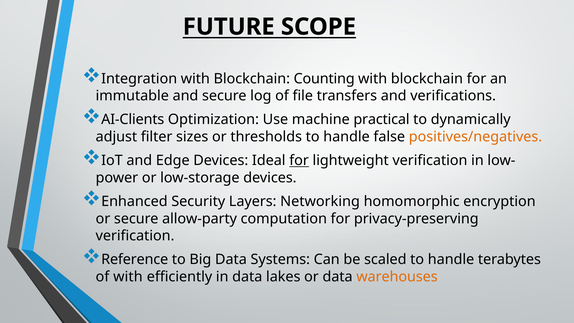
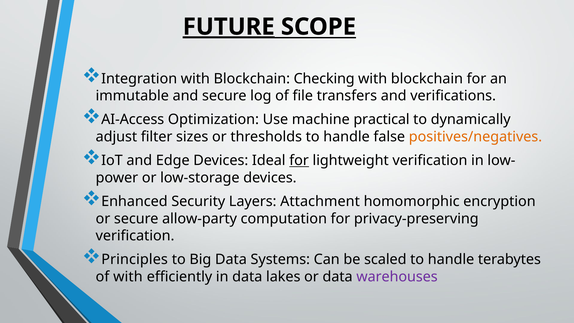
FUTURE underline: none -> present (229, 27)
Counting: Counting -> Checking (324, 79)
AI-Clients: AI-Clients -> AI-Access (133, 120)
Networking: Networking -> Attachment (320, 201)
Reference: Reference -> Principles (135, 259)
warehouses colour: orange -> purple (397, 277)
